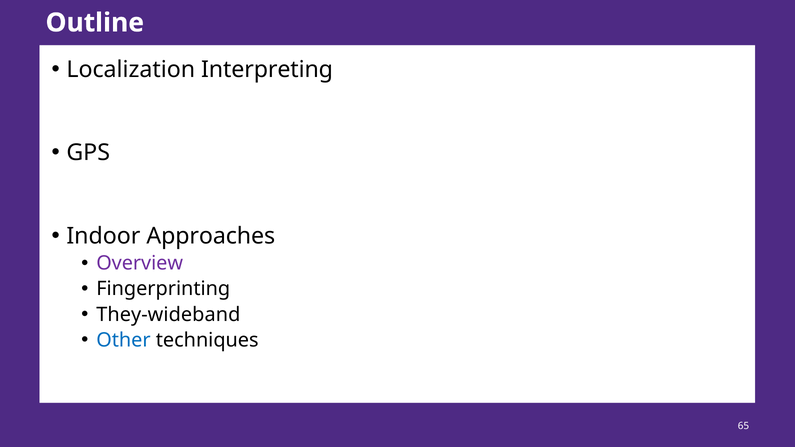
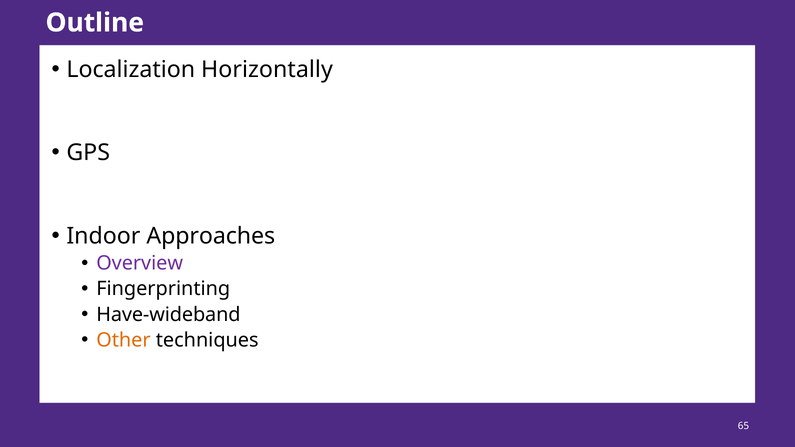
Interpreting: Interpreting -> Horizontally (267, 70)
They-wideband: They-wideband -> Have-wideband (168, 315)
Other colour: blue -> orange (123, 340)
